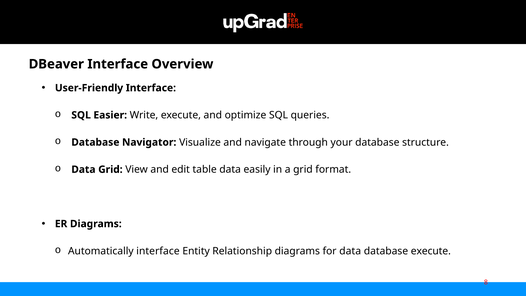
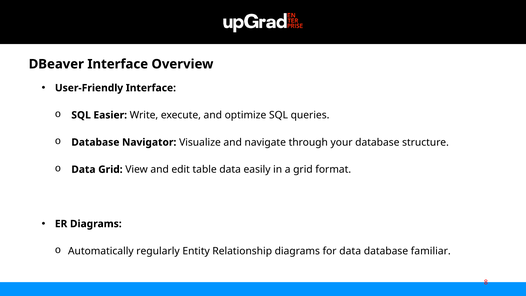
Automatically interface: interface -> regularly (158, 251)
database execute: execute -> familiar (431, 251)
